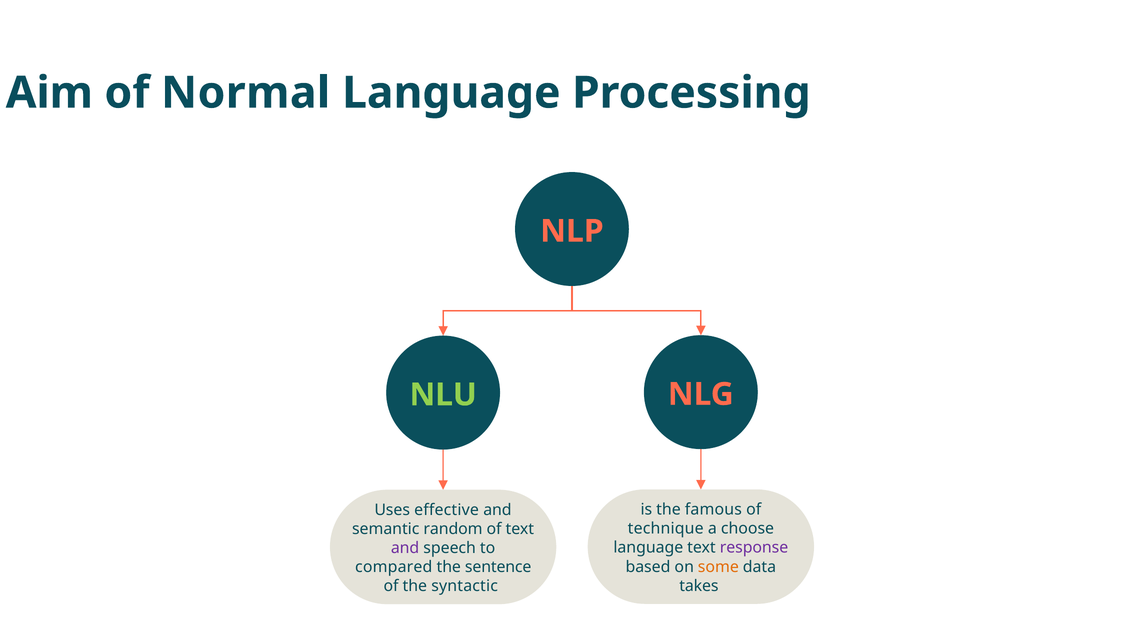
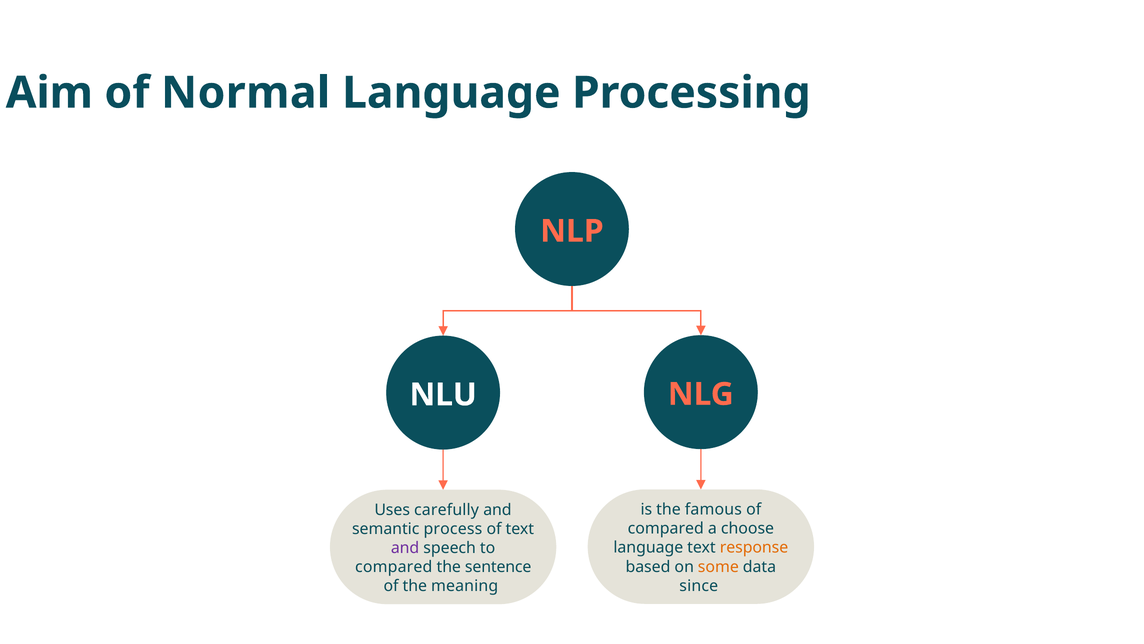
NLU colour: light green -> white (443, 395)
effective: effective -> carefully (447, 509)
technique: technique -> compared (666, 528)
random: random -> process (453, 529)
response colour: purple -> orange (754, 547)
takes: takes -> since (699, 585)
syntactic: syntactic -> meaning (465, 586)
